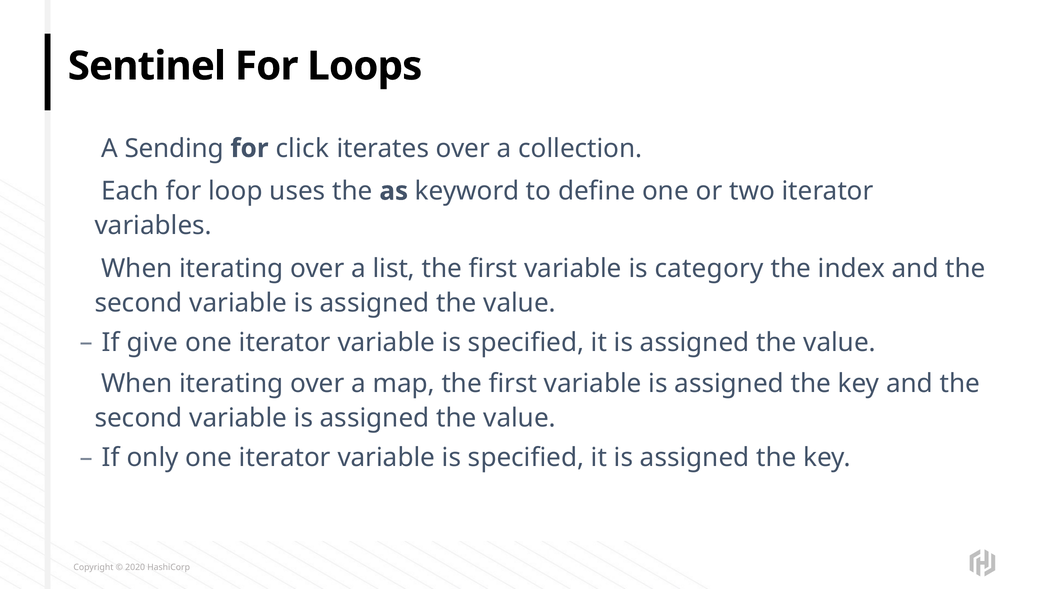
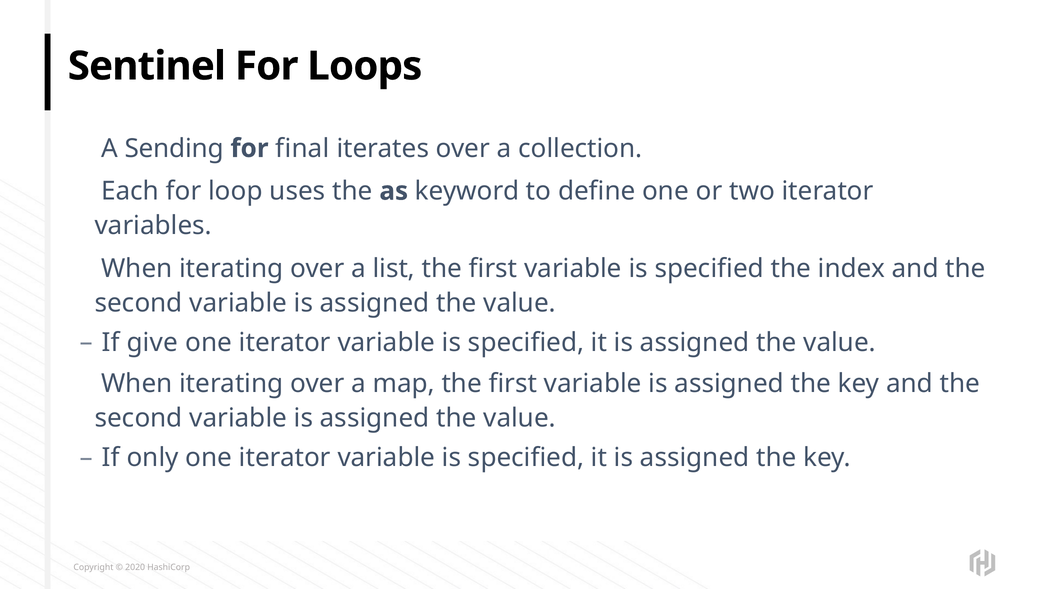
click: click -> final (302, 148)
first variable is category: category -> specified (709, 268)
